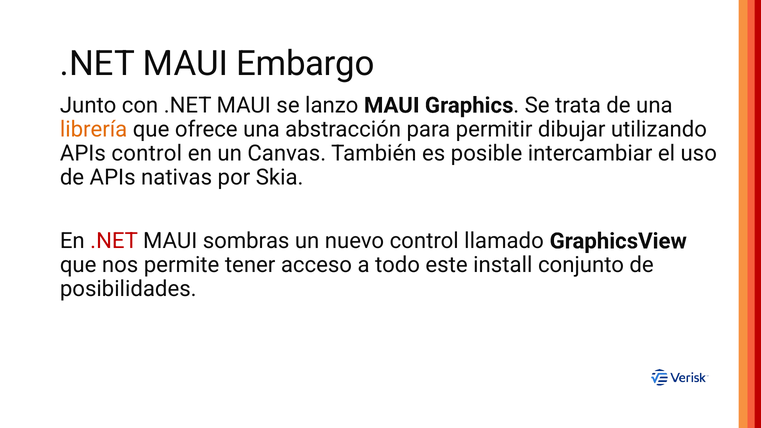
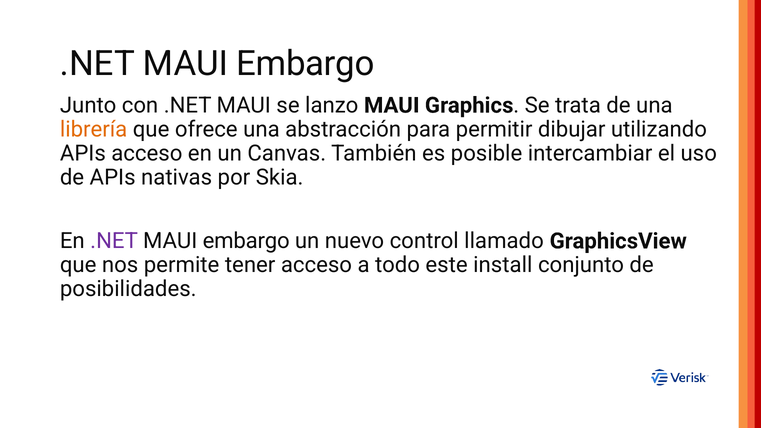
APIs control: control -> acceso (147, 153)
.NET colour: red -> purple (114, 241)
sombras: sombras -> embargo (246, 241)
